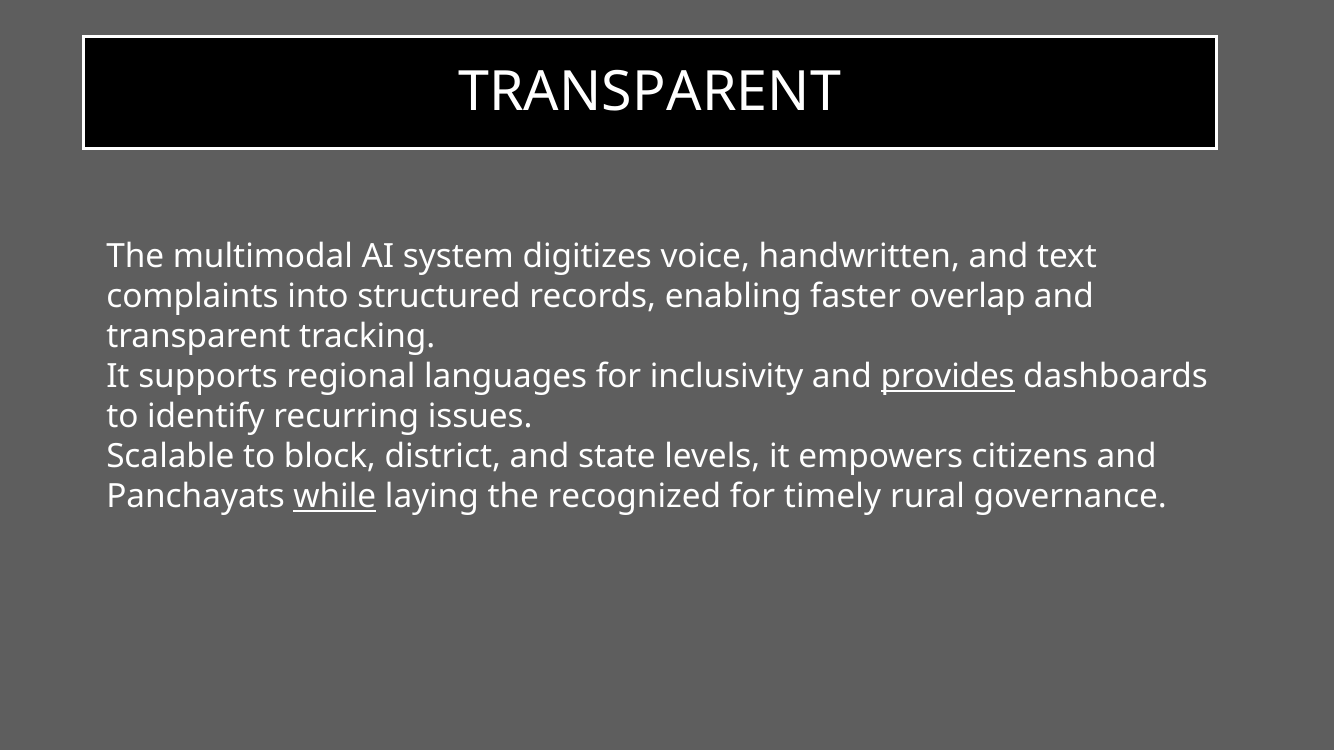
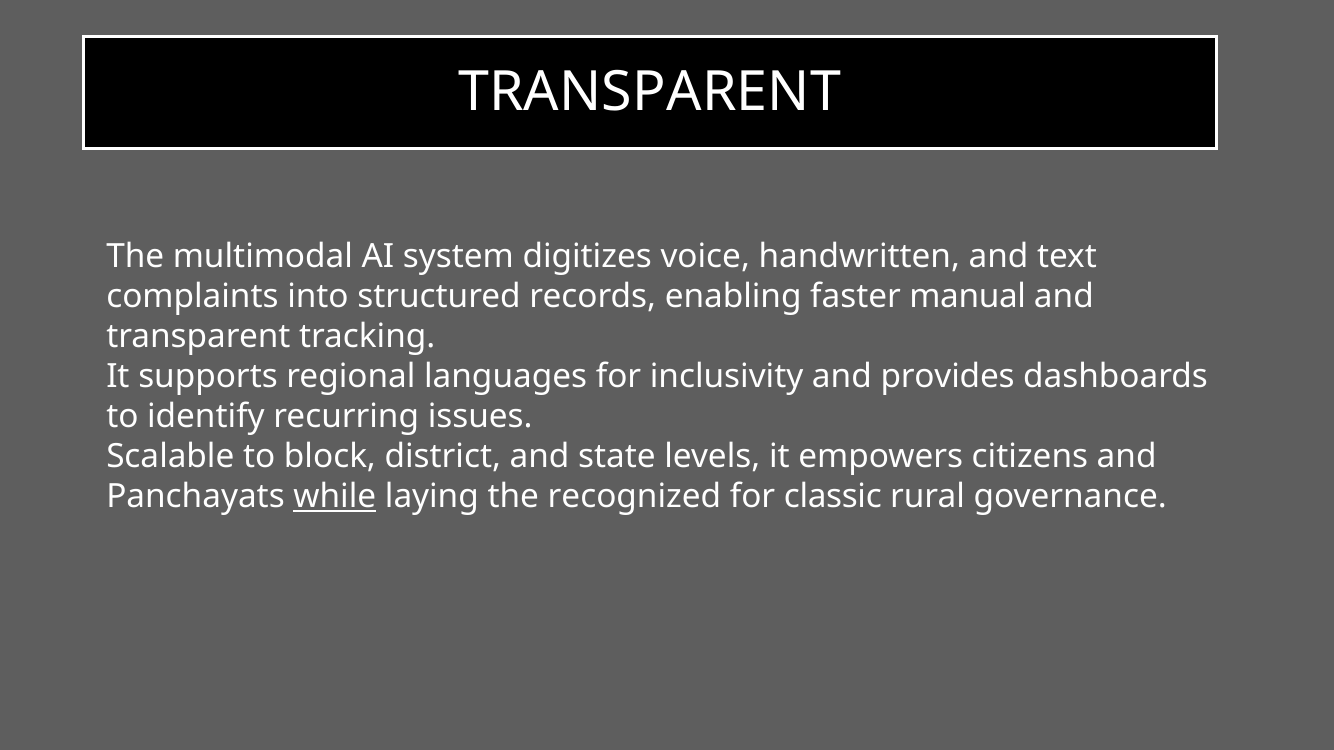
overlap: overlap -> manual (968, 297)
provides underline: present -> none (948, 377)
timely: timely -> classic (833, 497)
